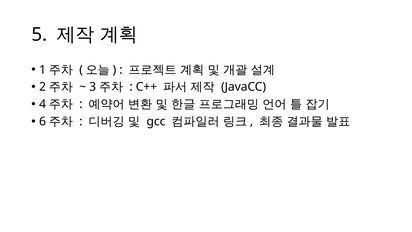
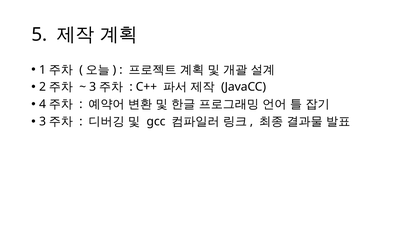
6: 6 -> 3 (43, 121)
